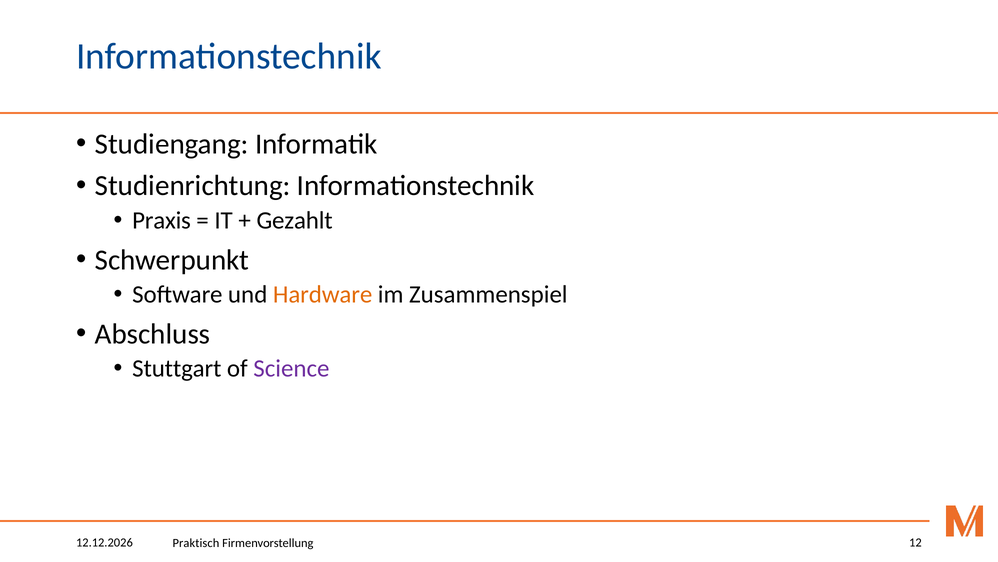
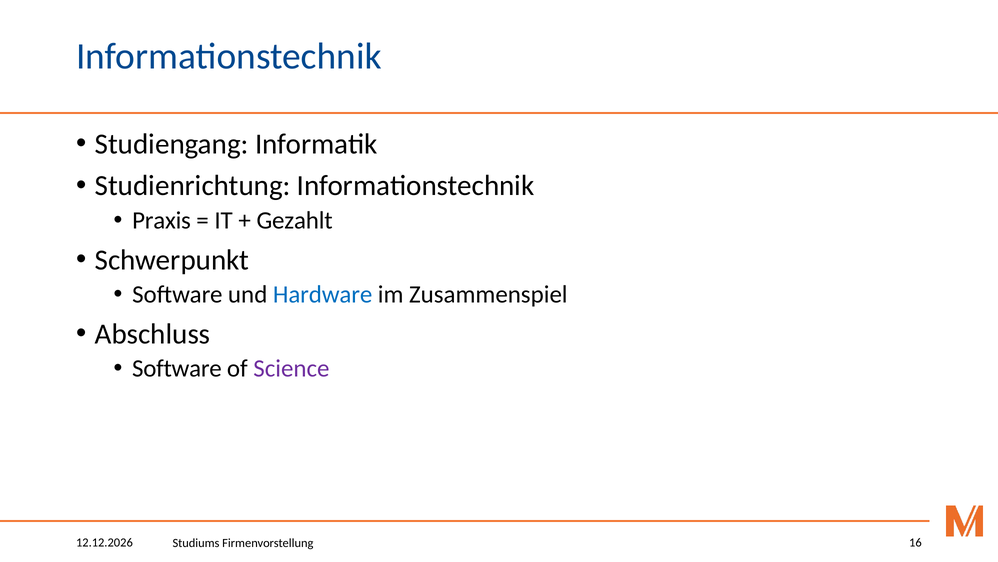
Hardware colour: orange -> blue (323, 294)
Stuttgart: Stuttgart -> Software (177, 368)
Praktisch: Praktisch -> Studiums (196, 542)
12: 12 -> 16 (915, 542)
